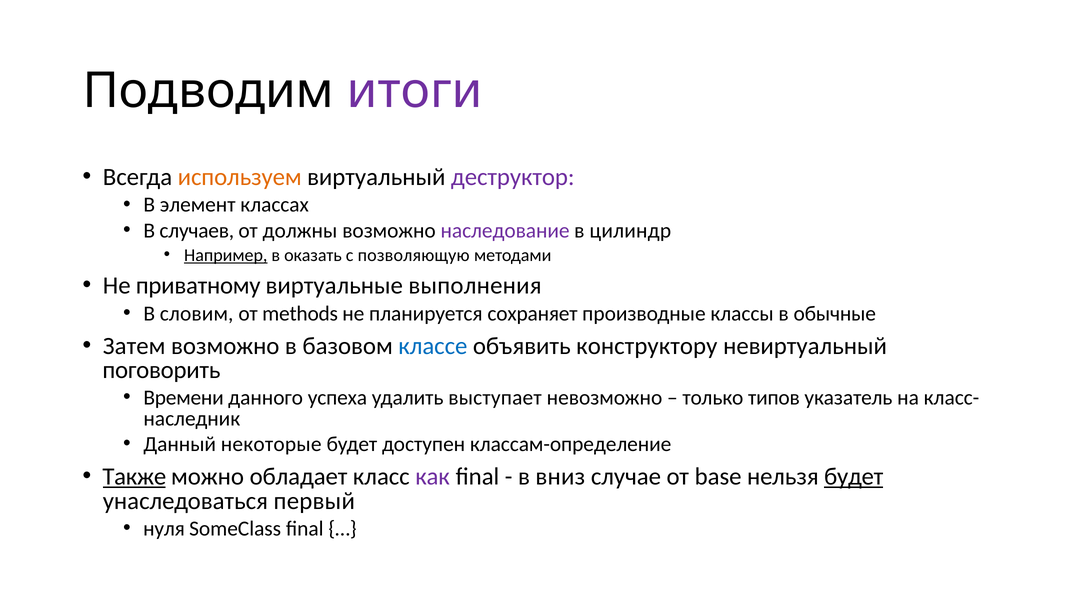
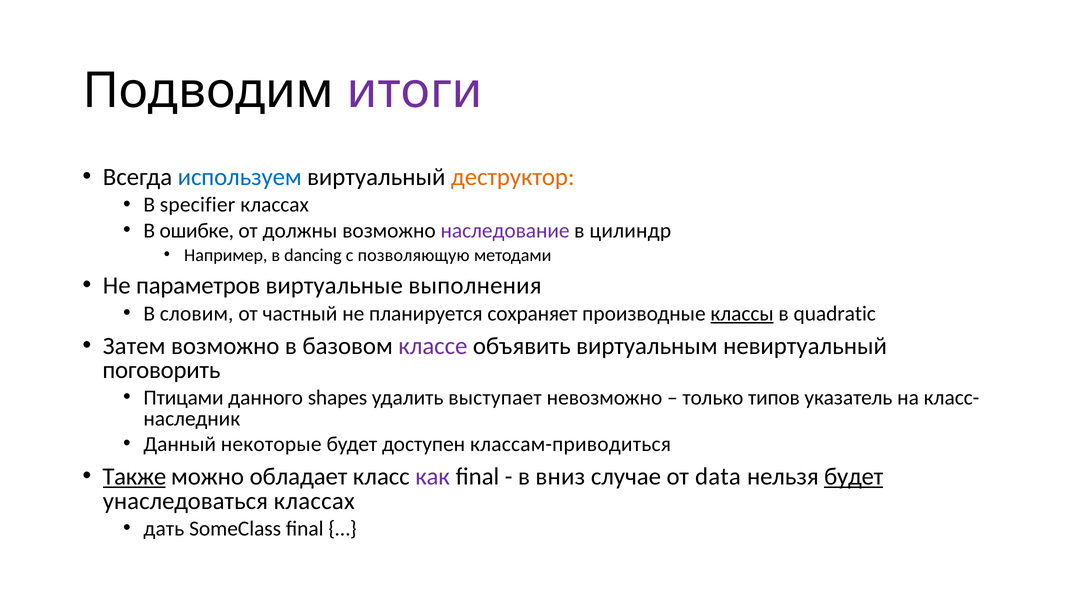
используем colour: orange -> blue (240, 177)
деструктор colour: purple -> orange (513, 177)
элемент: элемент -> specifier (198, 205)
случаев: случаев -> ошибке (197, 231)
Например underline: present -> none (226, 255)
оказать: оказать -> dancing (313, 255)
приватному: приватному -> параметров (198, 286)
methods: methods -> частный (300, 314)
классы underline: none -> present (742, 314)
обычные: обычные -> quadratic (835, 314)
классе colour: blue -> purple (433, 346)
конструктору: конструктору -> виртуальным (647, 346)
Времени: Времени -> Птицами (184, 398)
успеха: успеха -> shapes (337, 398)
классам-определение: классам-определение -> классам-приводиться (570, 444)
base: base -> data (718, 477)
унаследоваться первый: первый -> классах (314, 501)
нуля: нуля -> дать (164, 529)
